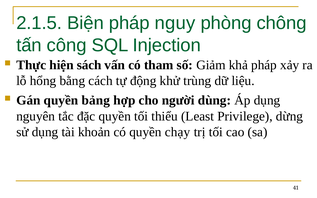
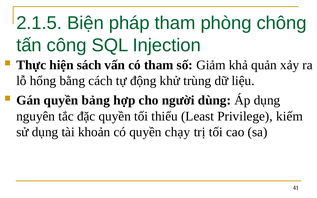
pháp nguy: nguy -> tham (175, 23)
khả pháp: pháp -> quản (264, 65)
dừng: dừng -> kiếm (289, 116)
